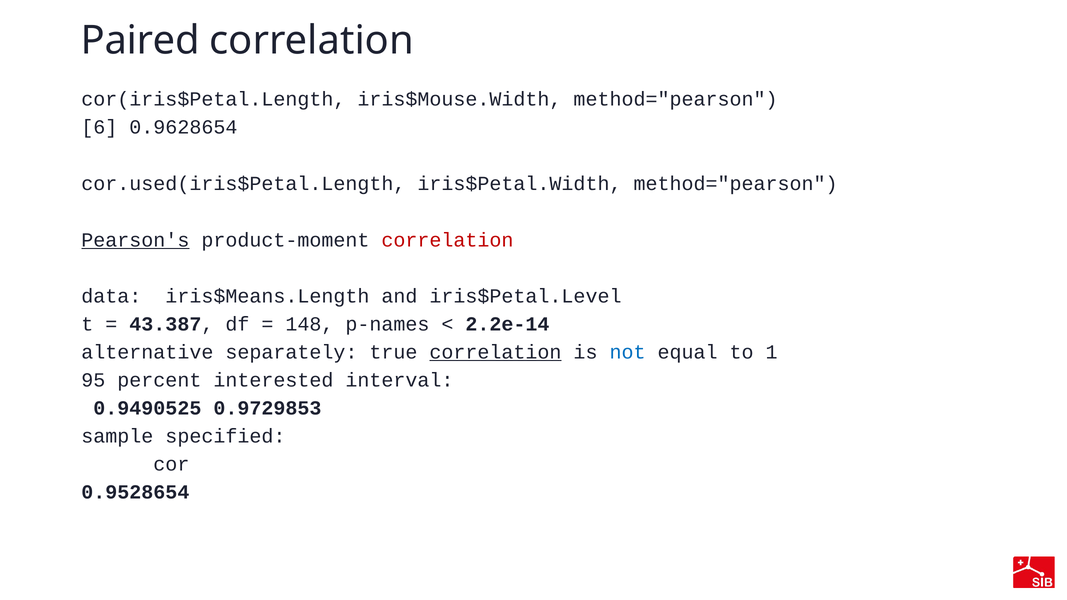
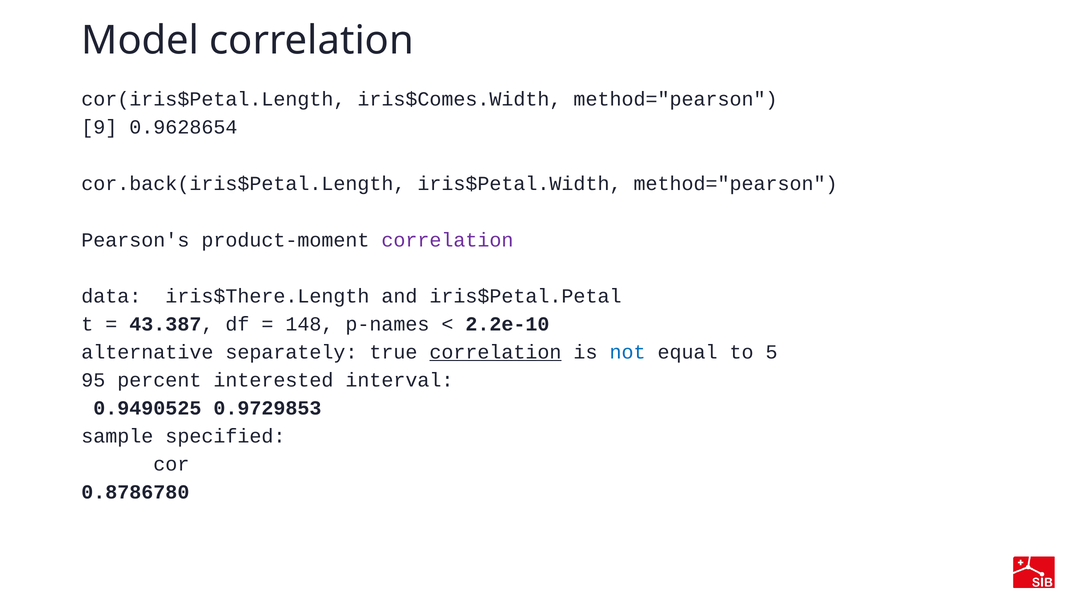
Paired: Paired -> Model (140, 40)
iris$Mouse.Width: iris$Mouse.Width -> iris$Comes.Width (459, 99)
6: 6 -> 9 (99, 127)
cor.used(iris$Petal.Length: cor.used(iris$Petal.Length -> cor.back(iris$Petal.Length (243, 184)
Pearson's underline: present -> none (135, 240)
correlation colour: red -> purple (447, 240)
iris$Means.Length: iris$Means.Length -> iris$There.Length (267, 296)
iris$Petal.Level: iris$Petal.Level -> iris$Petal.Petal (525, 296)
2.2e-14: 2.2e-14 -> 2.2e-10 (507, 324)
1: 1 -> 5 (772, 352)
0.9528654: 0.9528654 -> 0.8786780 (135, 492)
